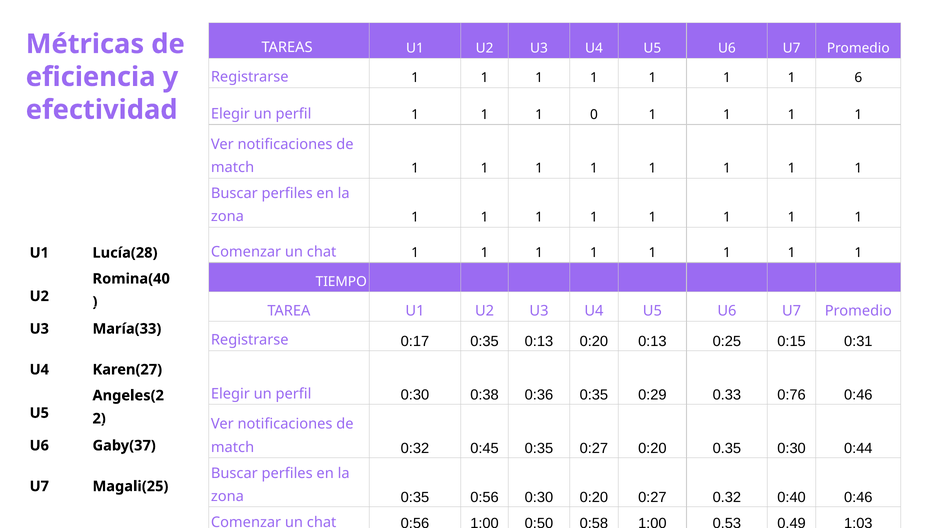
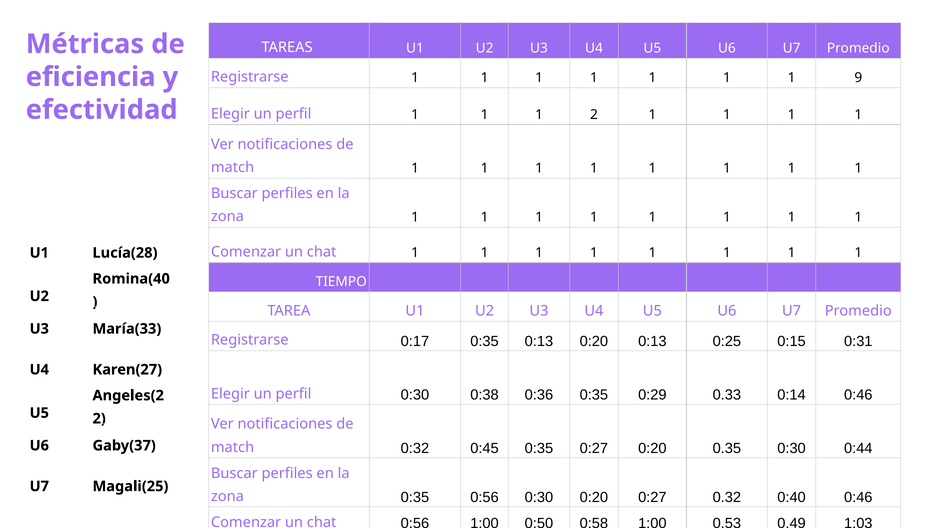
6: 6 -> 9 (858, 78)
1 0: 0 -> 2 (594, 114)
0:76: 0:76 -> 0:14 (792, 395)
